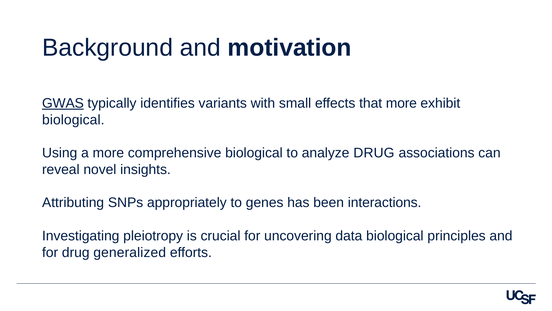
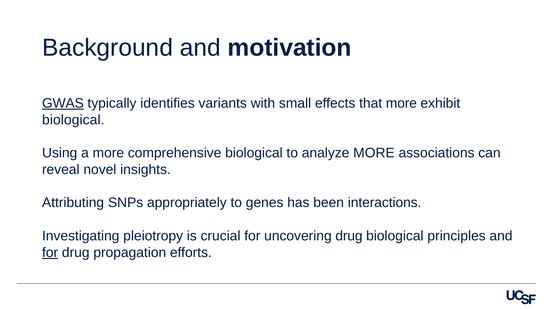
analyze DRUG: DRUG -> MORE (374, 153)
uncovering data: data -> drug (349, 236)
for underline: none -> present (50, 252)
generalized: generalized -> propagation (130, 252)
